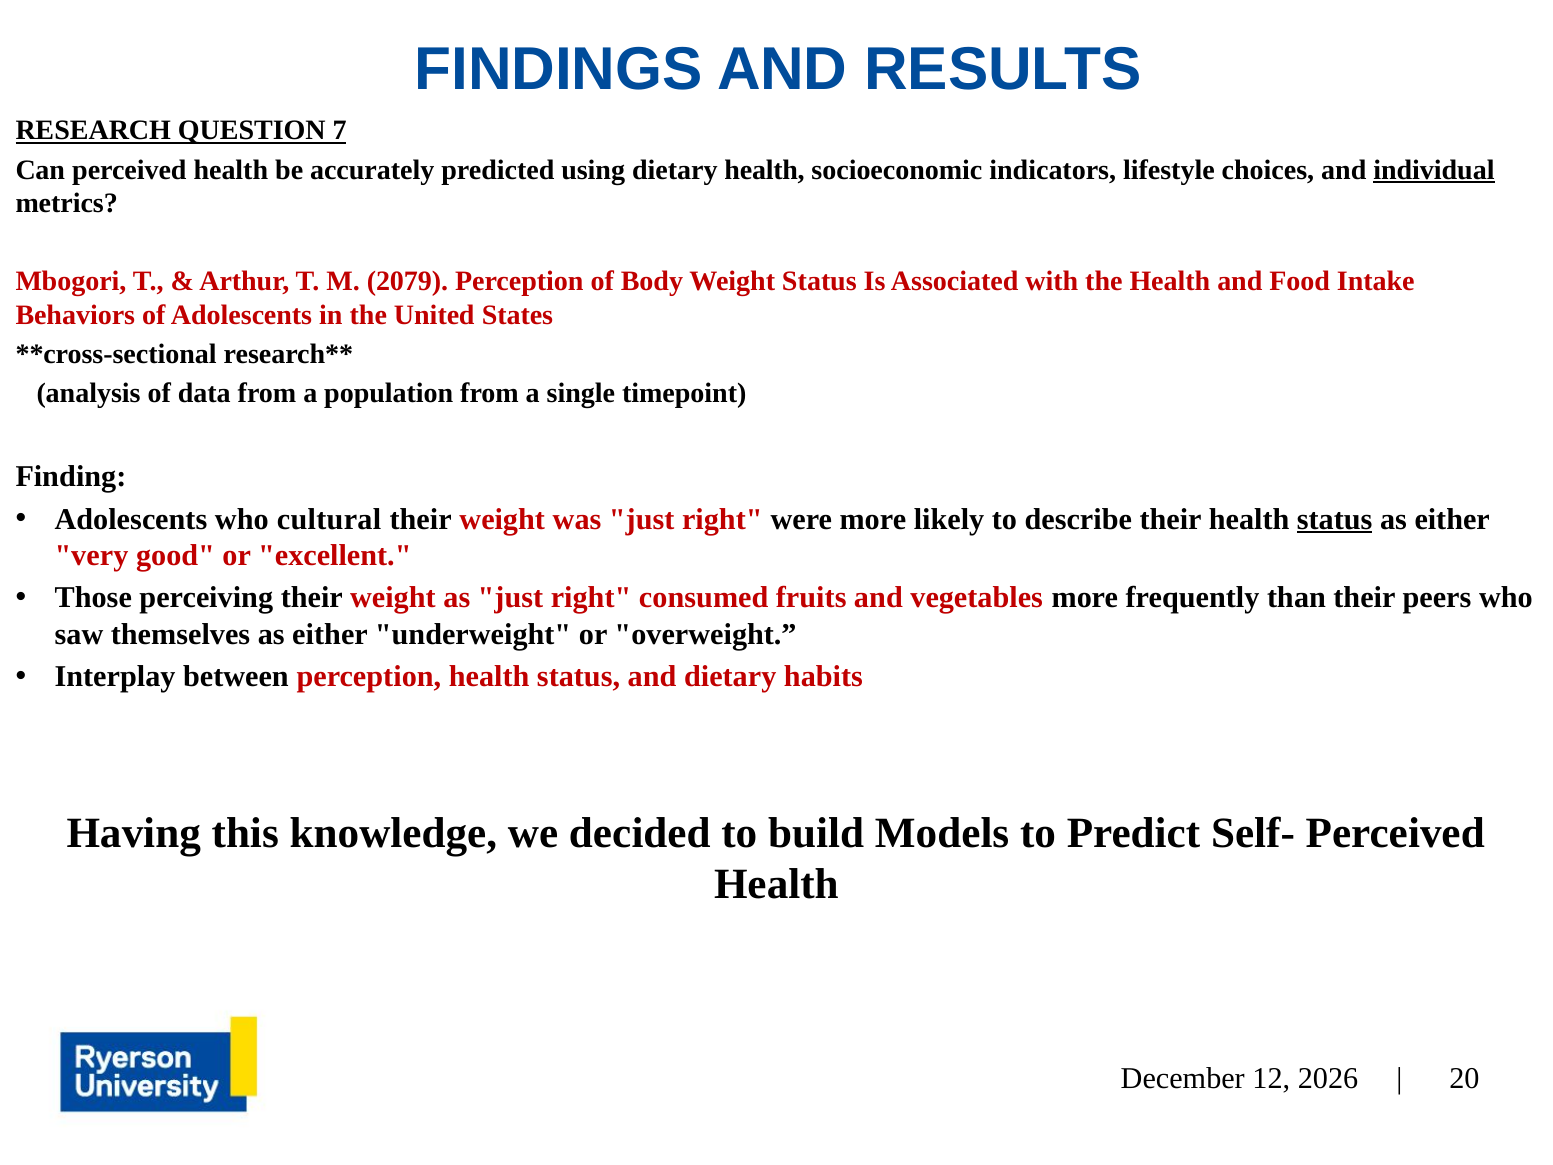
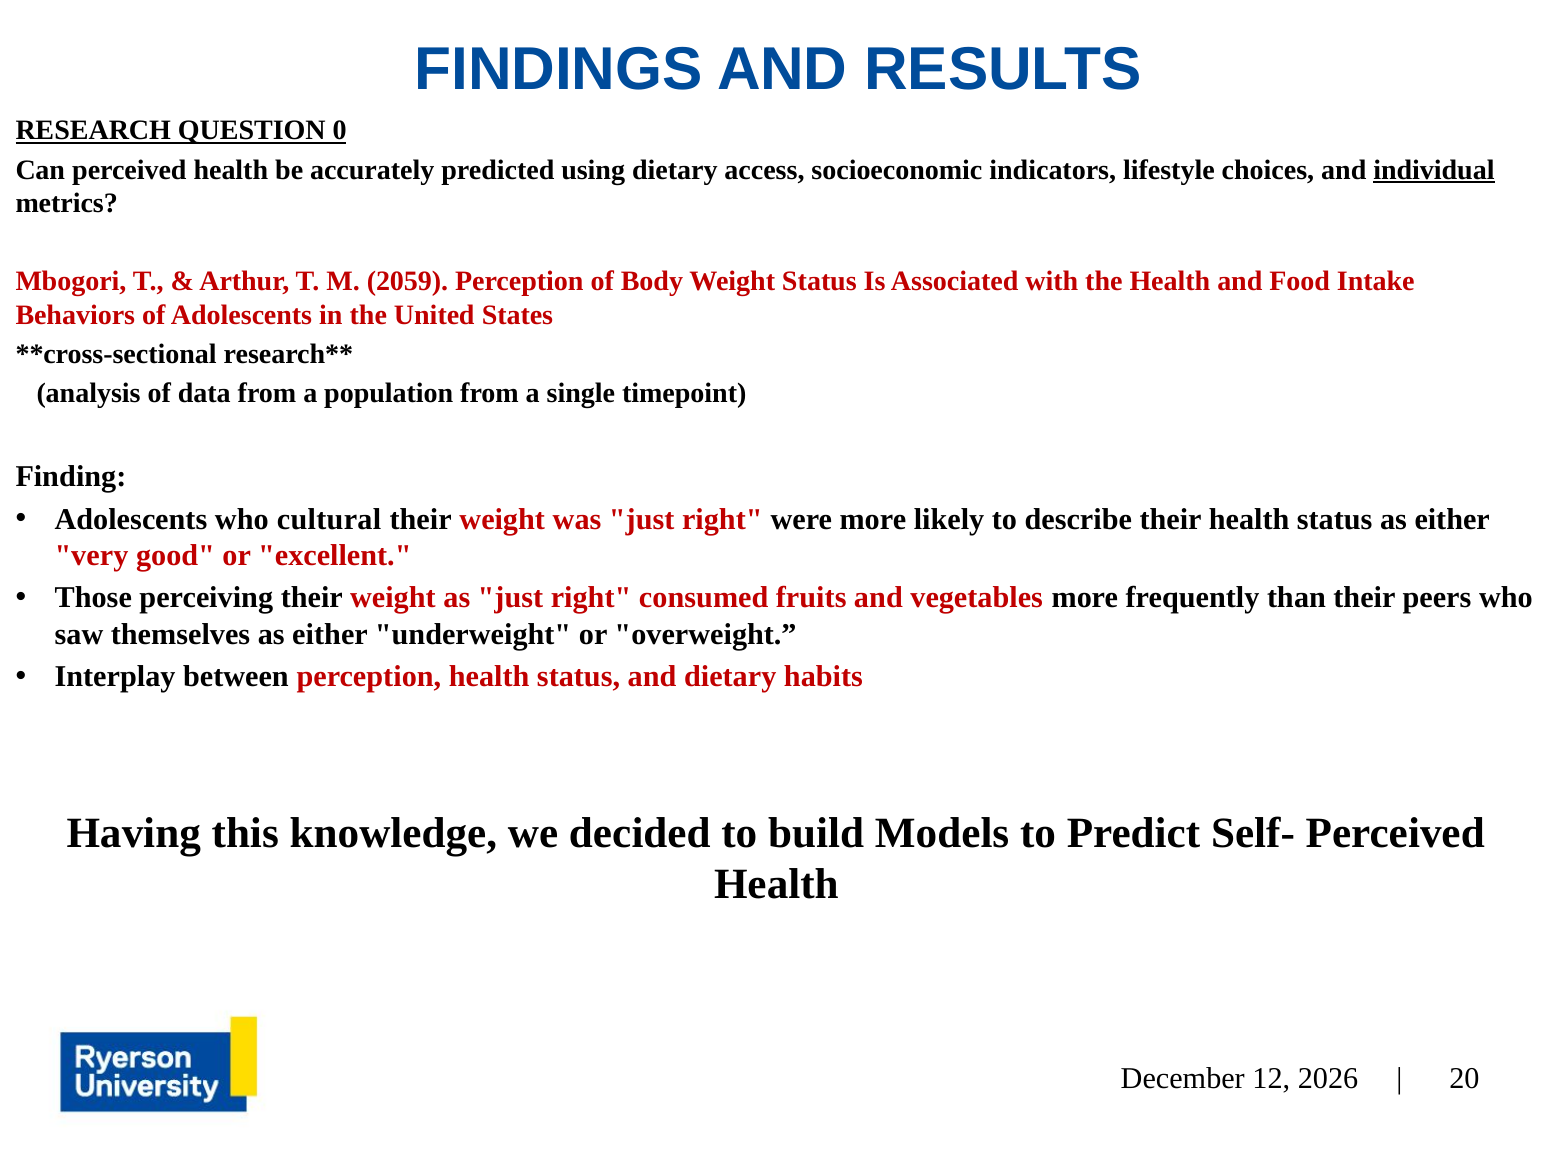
7: 7 -> 0 (340, 131)
dietary health: health -> access (765, 170)
2079: 2079 -> 2059 (407, 281)
status underline: present -> none (1335, 519)
